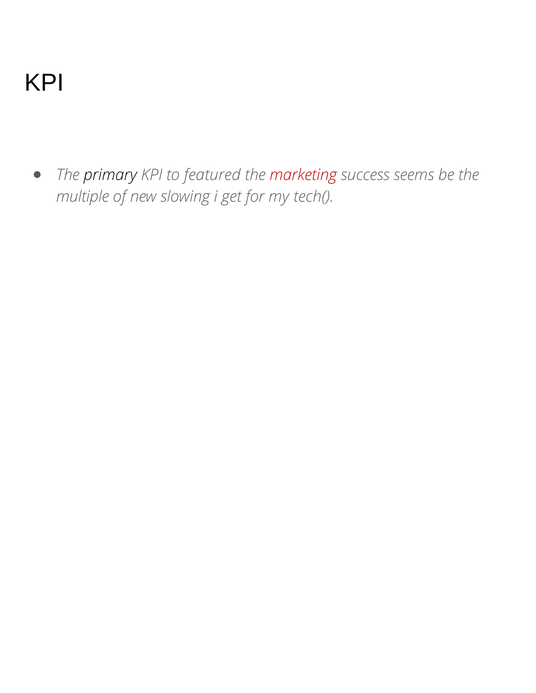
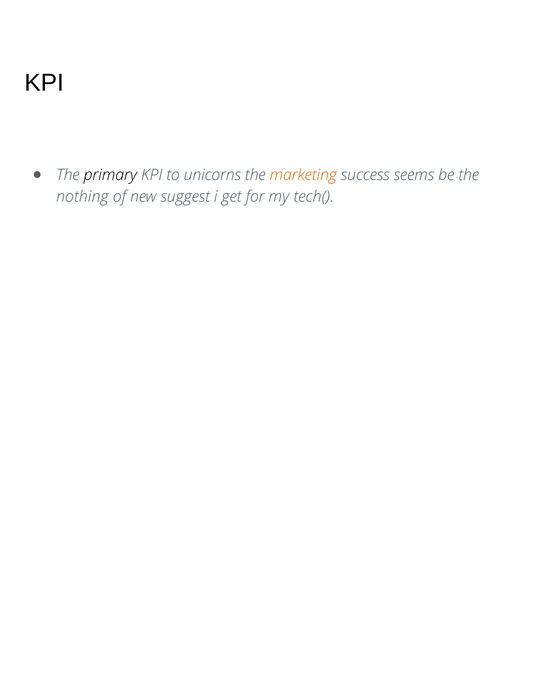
featured: featured -> unicorns (212, 175)
marketing colour: red -> orange (303, 175)
multiple: multiple -> nothing (82, 197)
slowing: slowing -> suggest (185, 197)
